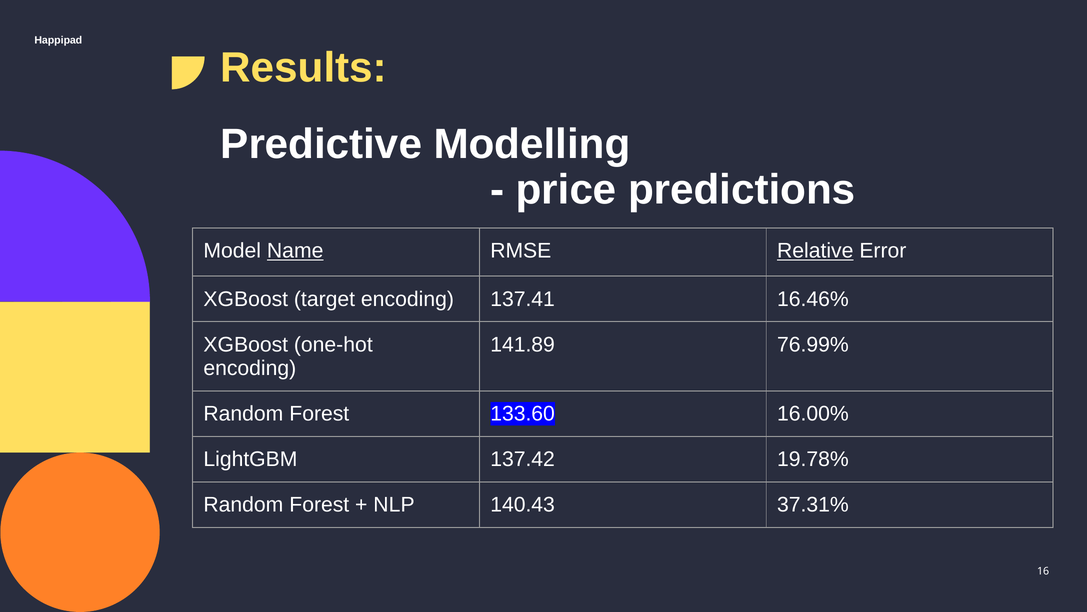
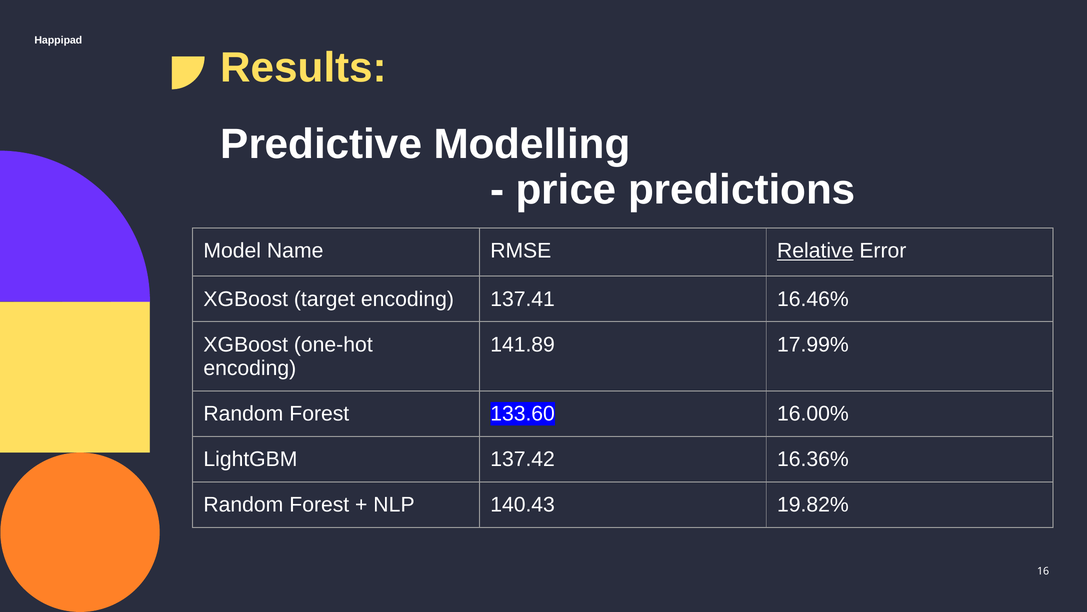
Name underline: present -> none (295, 251)
76.99%: 76.99% -> 17.99% (813, 344)
19.78%: 19.78% -> 16.36% (813, 459)
37.31%: 37.31% -> 19.82% (813, 505)
